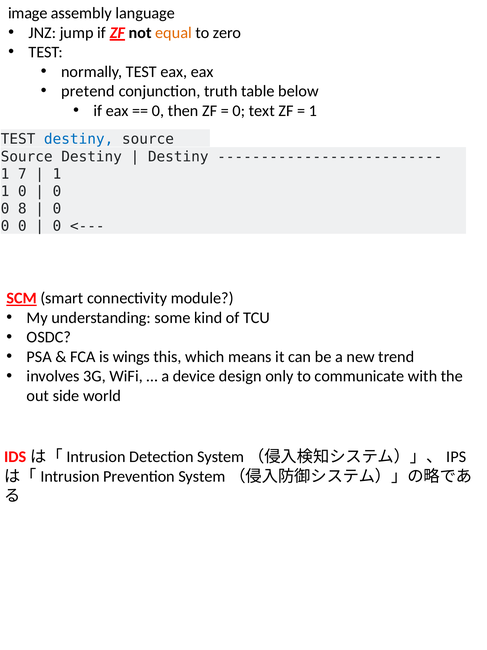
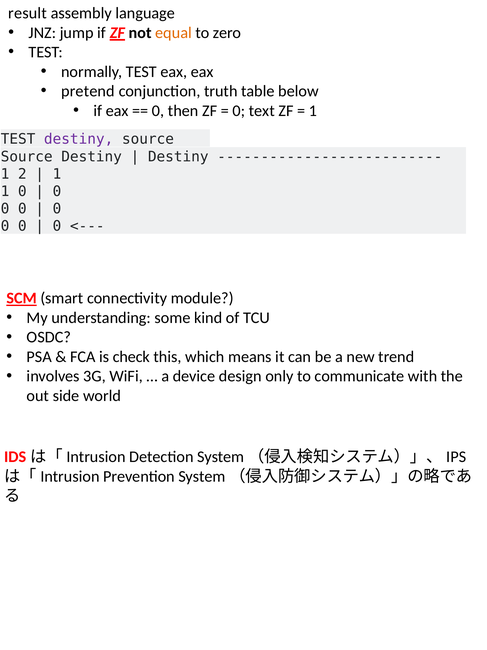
image: image -> result (28, 13)
destiny colour: blue -> purple (79, 139)
7: 7 -> 2 (22, 174)
8: 8 -> 0 (22, 209)
wings: wings -> check (131, 356)
